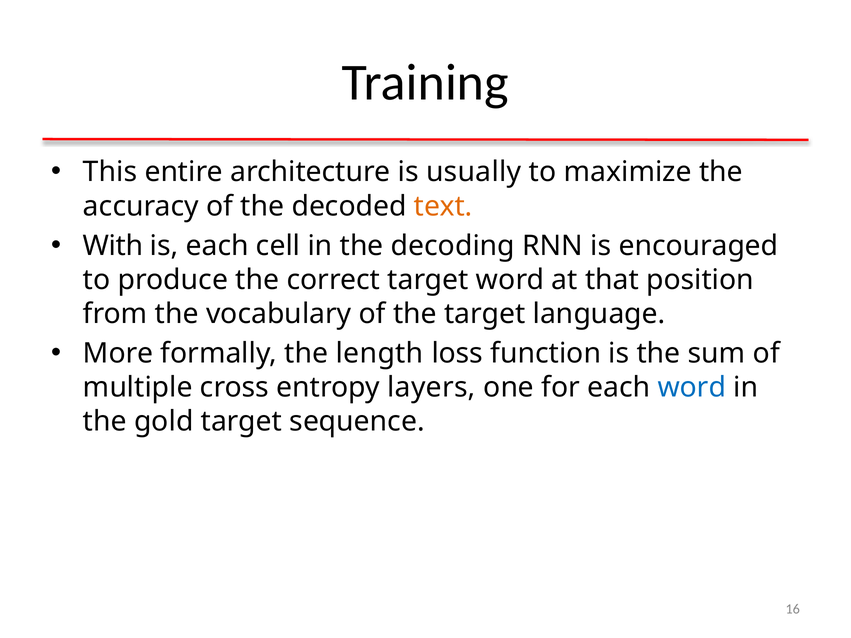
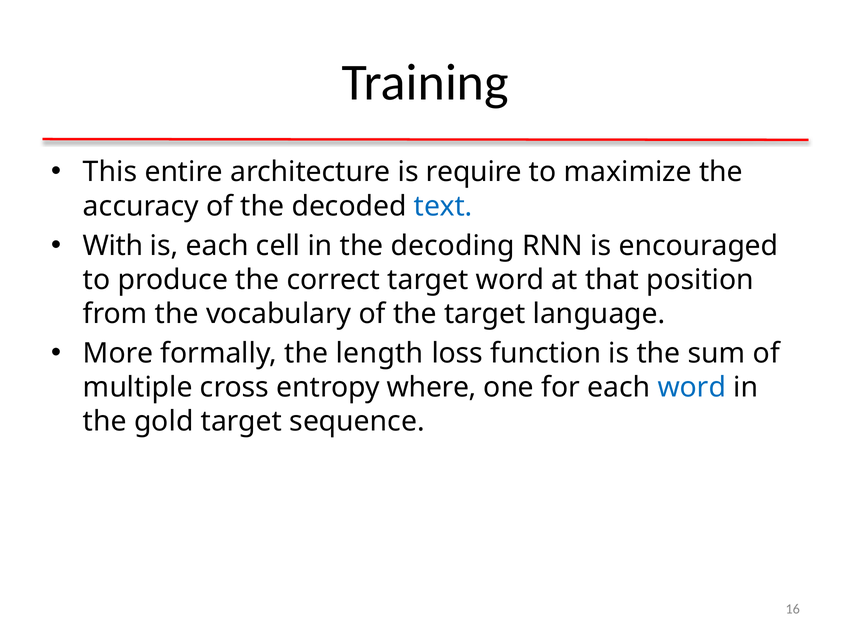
usually: usually -> require (474, 172)
text colour: orange -> blue (443, 206)
layers: layers -> where (432, 388)
